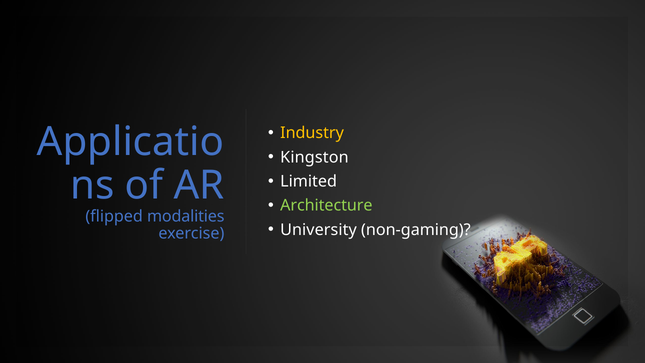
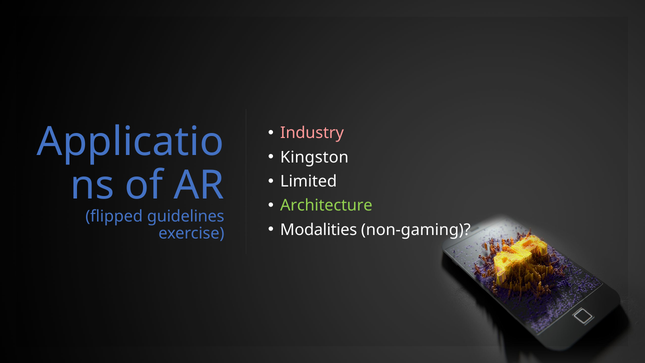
Industry colour: yellow -> pink (312, 133)
modalities: modalities -> guidelines (186, 216)
University: University -> Modalities (319, 230)
